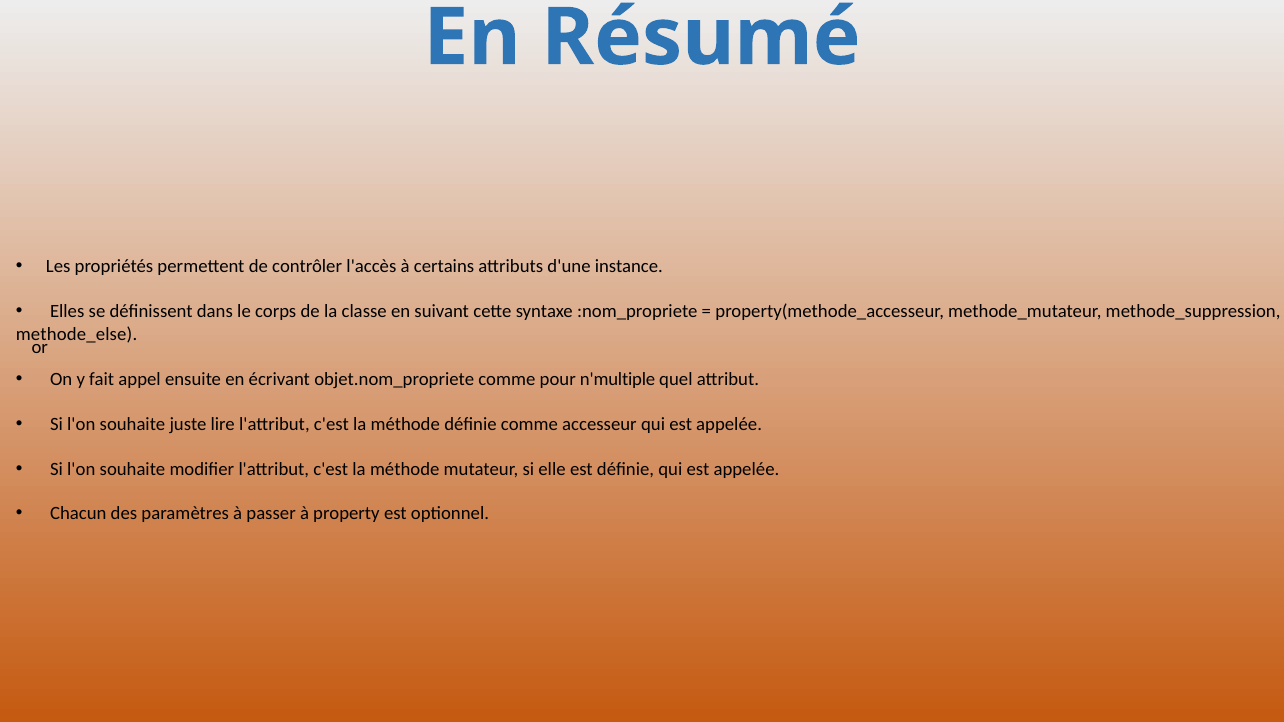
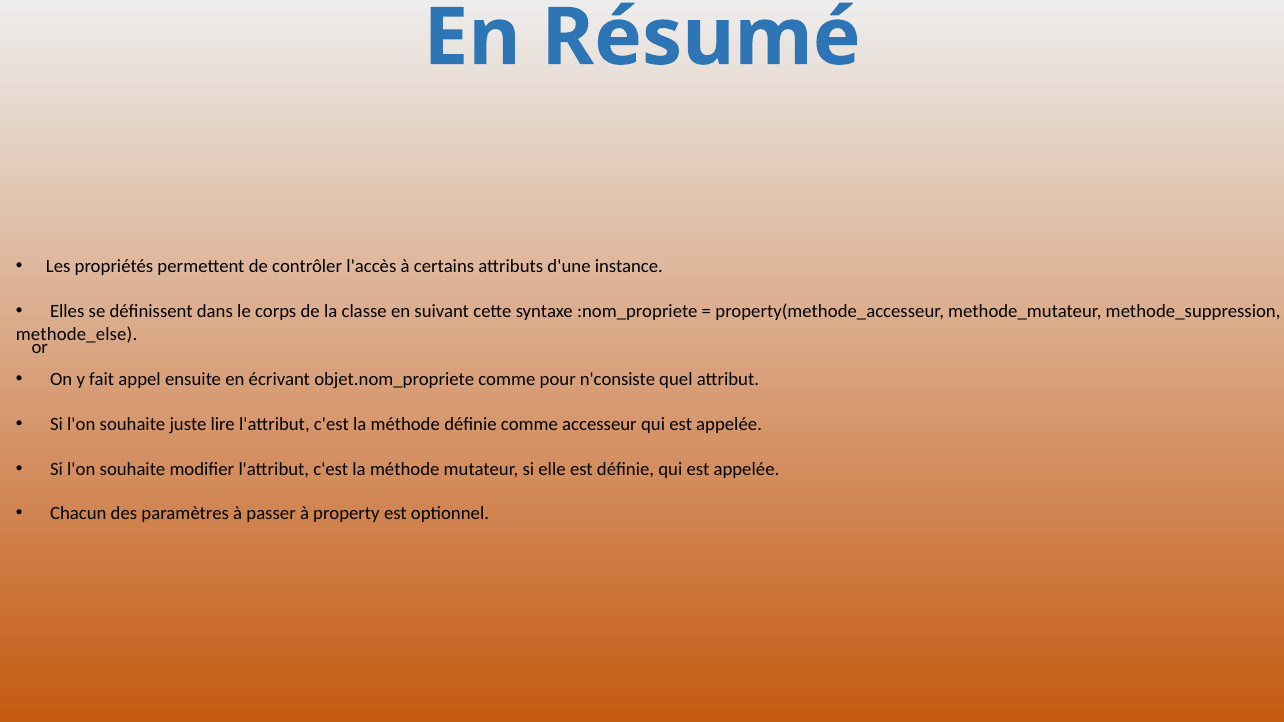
n'multiple: n'multiple -> n'consiste (618, 379)
